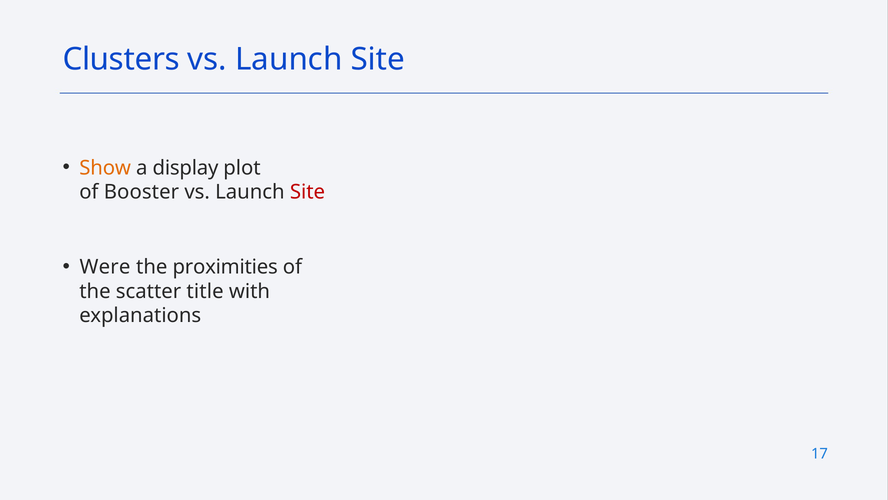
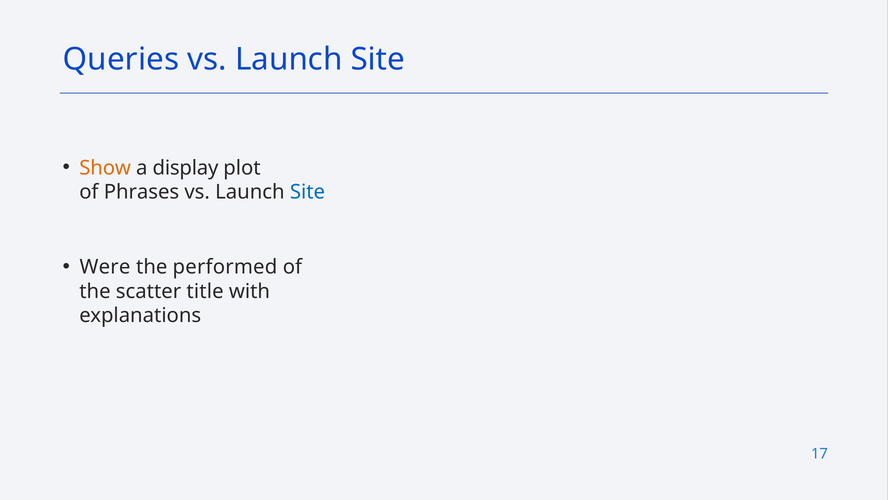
Clusters: Clusters -> Queries (121, 59)
Booster: Booster -> Phrases (142, 192)
Site colour: red -> blue (307, 192)
proximities: proximities -> performed (225, 267)
